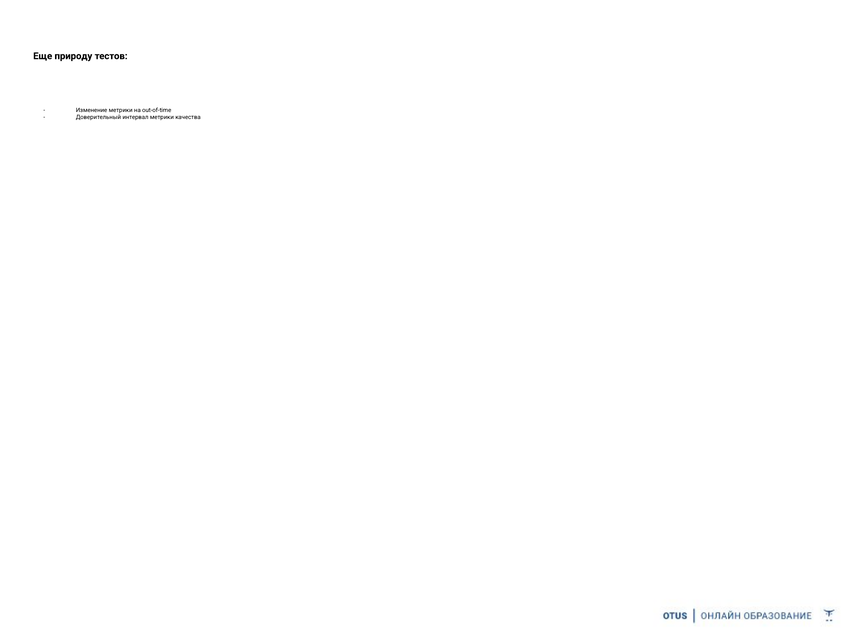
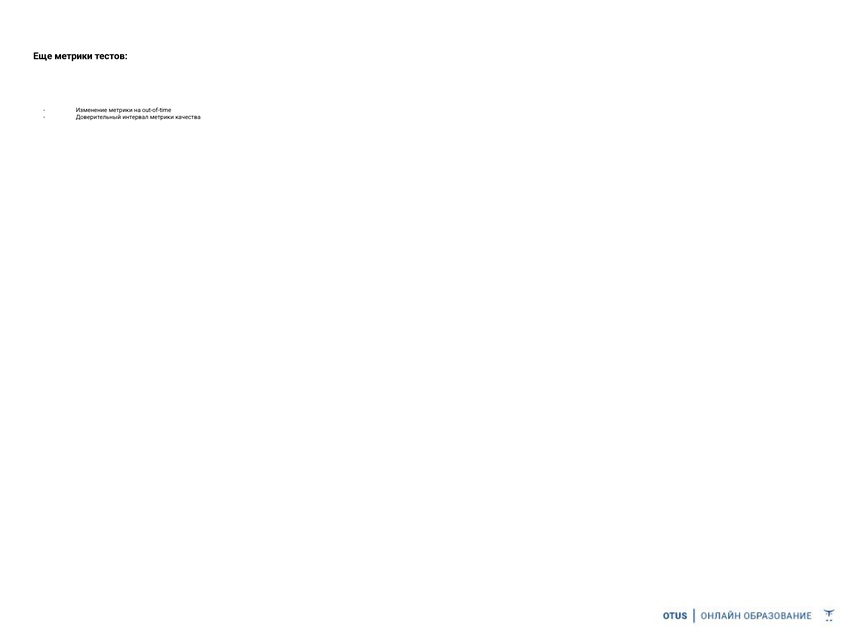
Еще природу: природу -> метрики (73, 56)
